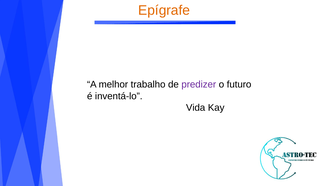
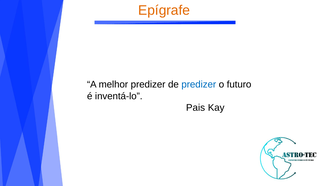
melhor trabalho: trabalho -> predizer (148, 84)
predizer colour: purple -> blue (199, 84)
Vida: Vida -> Pais (196, 108)
